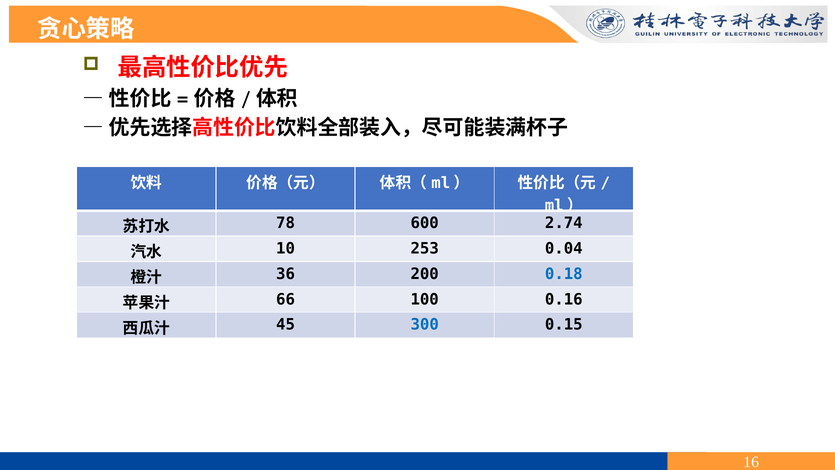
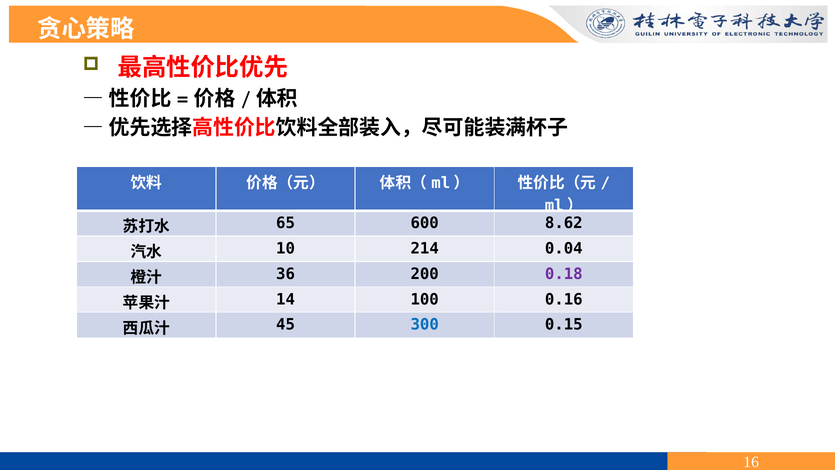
78: 78 -> 65 (286, 223)
2.74: 2.74 -> 8.62 (564, 223)
253: 253 -> 214 (425, 248)
0.18 colour: blue -> purple (564, 274)
66: 66 -> 14 (286, 299)
